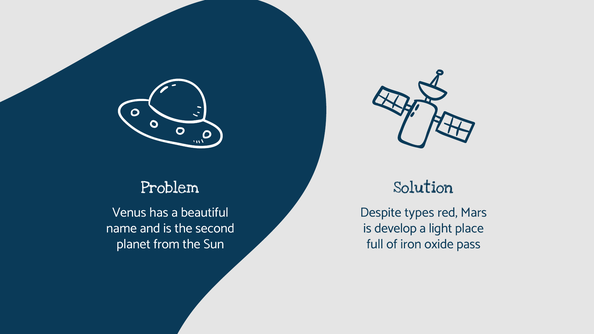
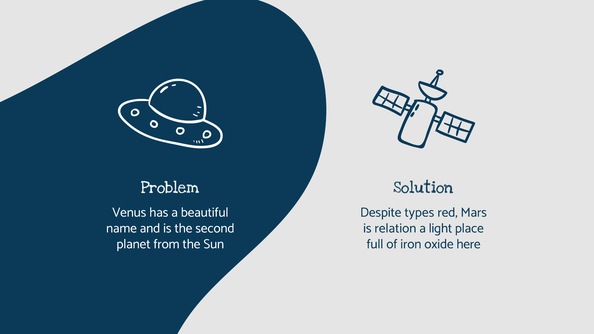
develop: develop -> relation (395, 228)
pass: pass -> here (468, 244)
